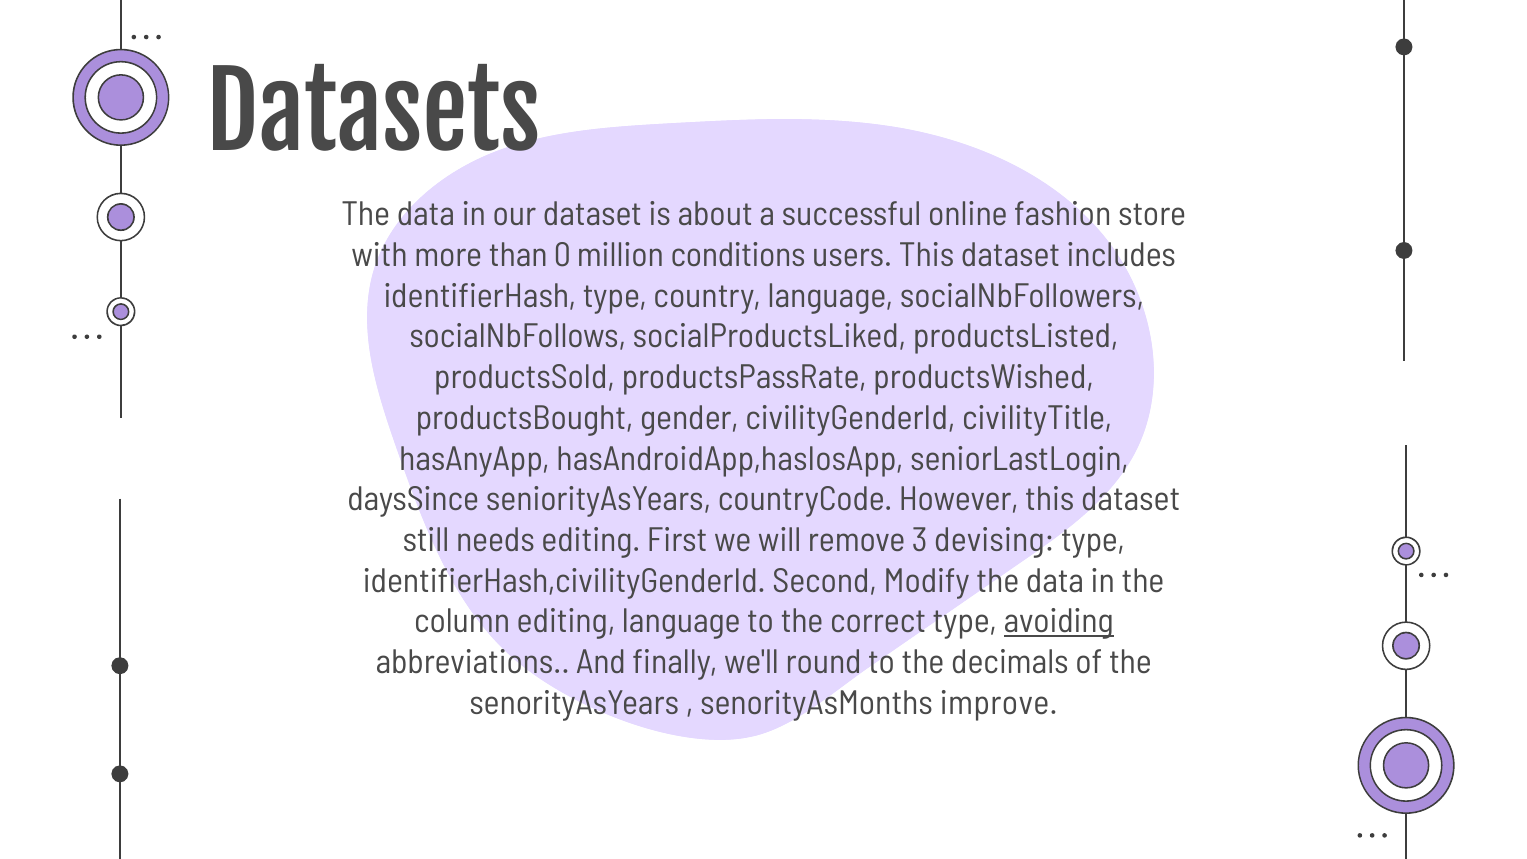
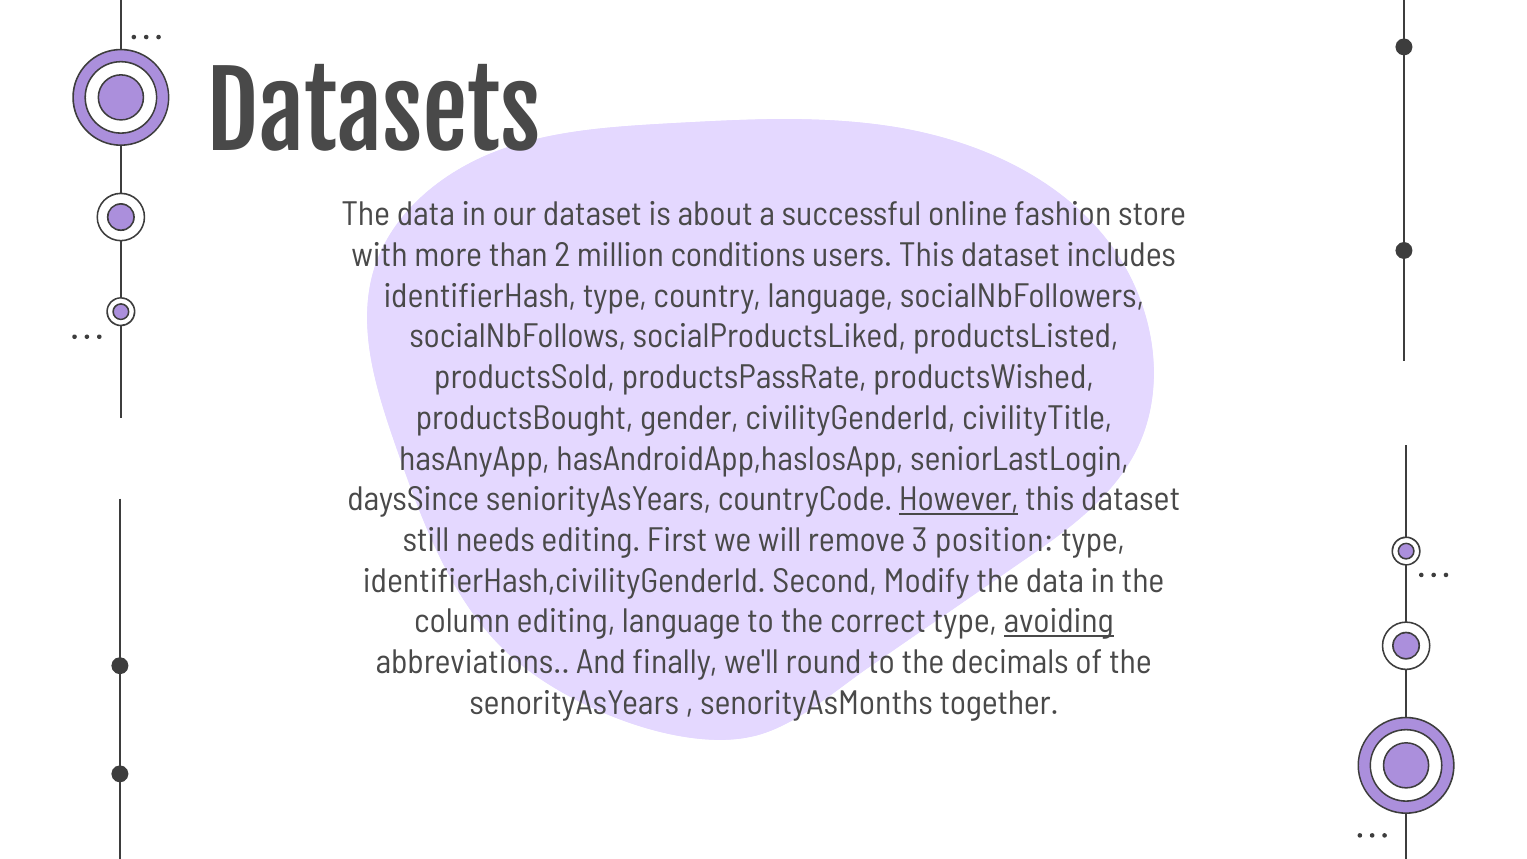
0: 0 -> 2 (562, 255)
However underline: none -> present (959, 500)
devising: devising -> position (994, 540)
improve: improve -> together (999, 703)
